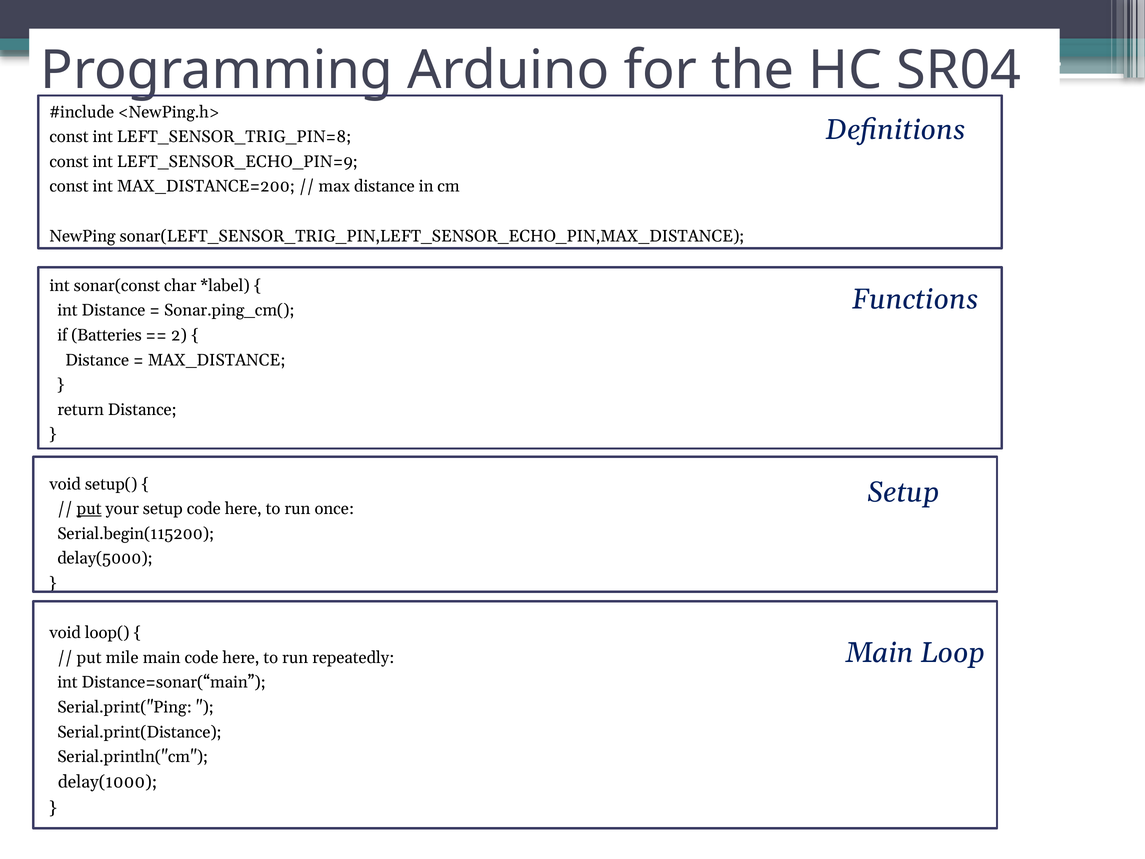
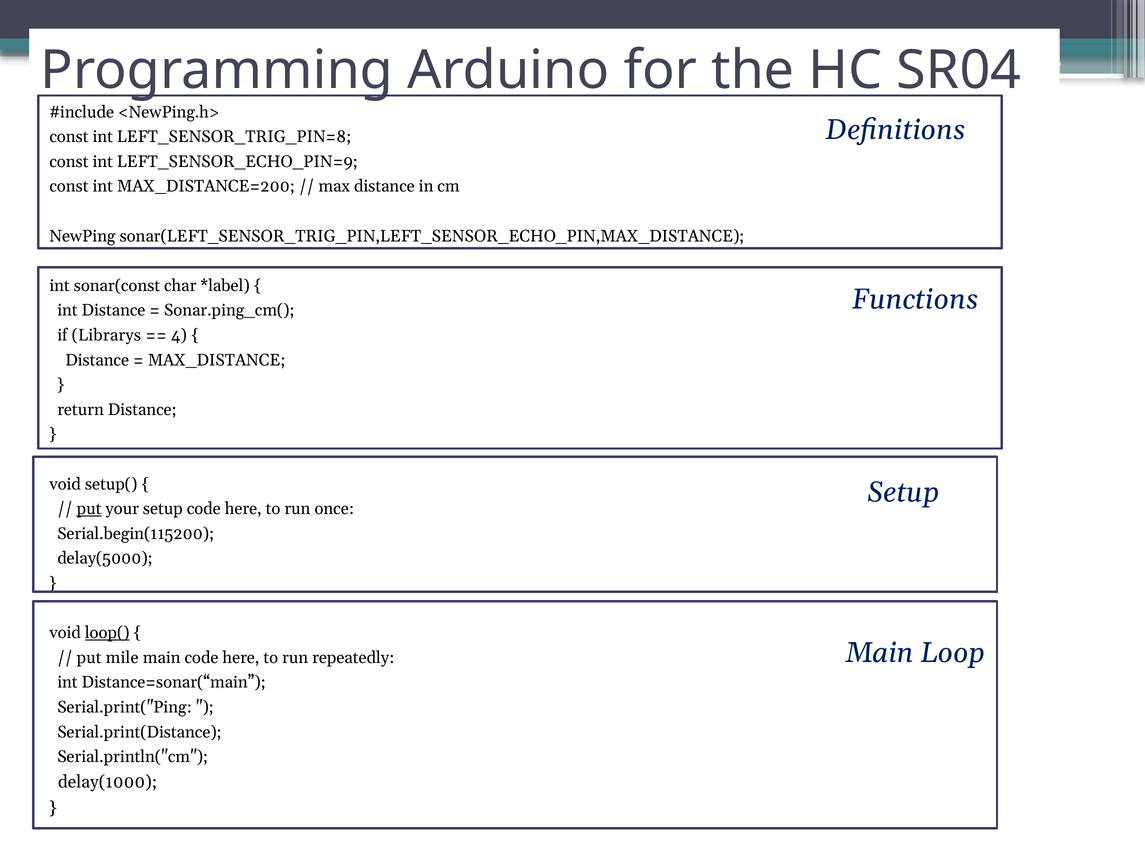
Batteries: Batteries -> Librarys (106, 335)
2: 2 -> 4 (179, 335)
loop( underline: none -> present (107, 633)
